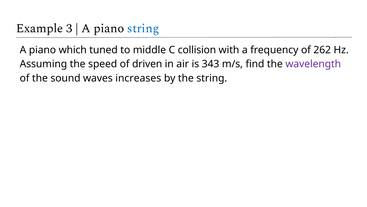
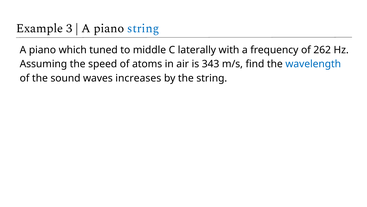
collision: collision -> laterally (197, 50)
driven: driven -> atoms (147, 64)
wavelength colour: purple -> blue (313, 64)
